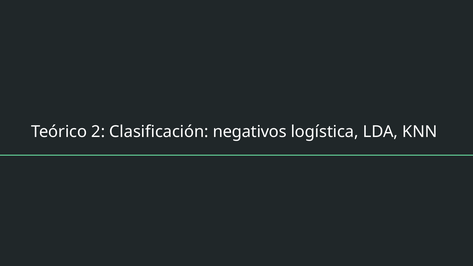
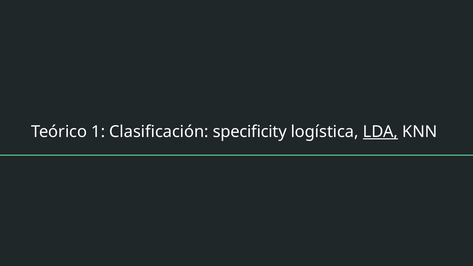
2: 2 -> 1 (98, 132)
negativos: negativos -> specificity (250, 132)
LDA underline: none -> present (380, 132)
